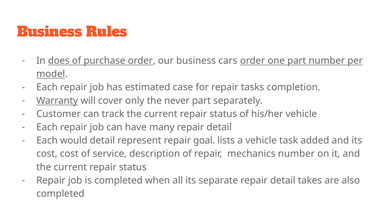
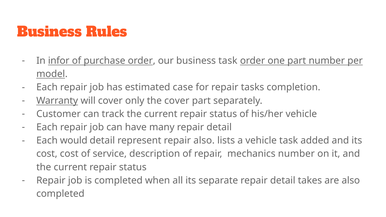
does: does -> infor (59, 61)
business cars: cars -> task (228, 61)
the never: never -> cover (177, 101)
repair goal: goal -> also (204, 141)
